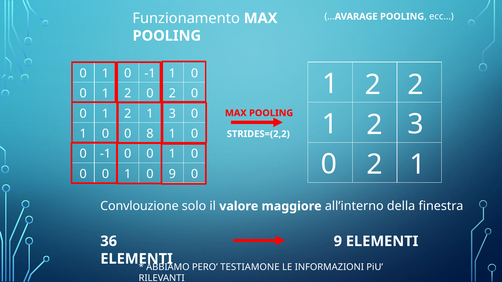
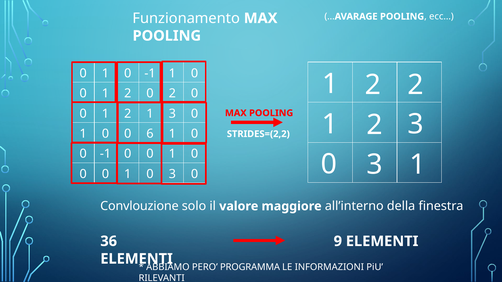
8: 8 -> 6 (150, 134)
2: 2 -> 3 (375, 165)
1 0 9: 9 -> 3 (172, 174)
TESTIAMONE: TESTIAMONE -> PROGRAMMA (250, 267)
